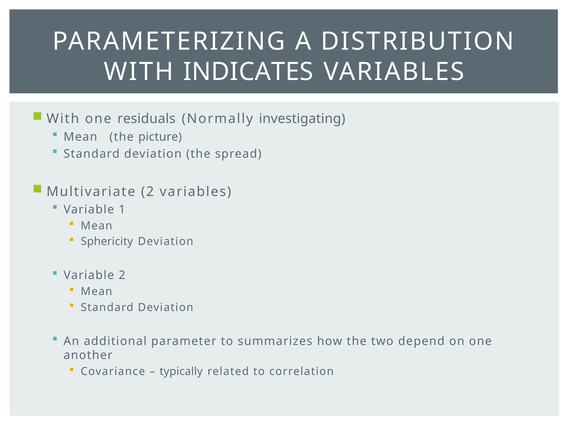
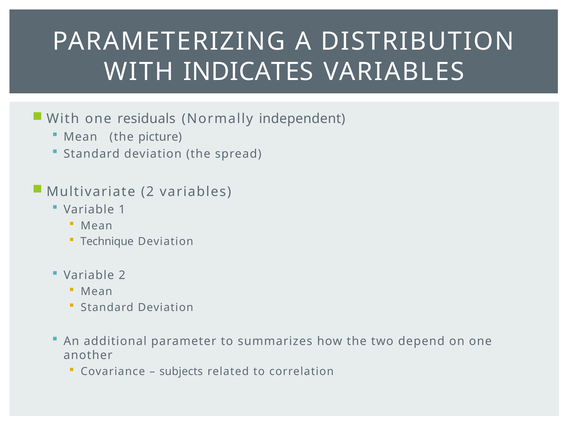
investigating: investigating -> independent (302, 119)
Sphericity: Sphericity -> Technique (107, 241)
typically: typically -> subjects (181, 371)
